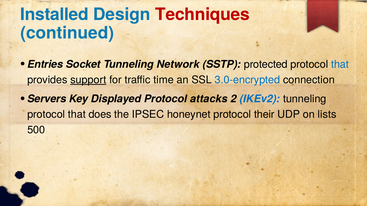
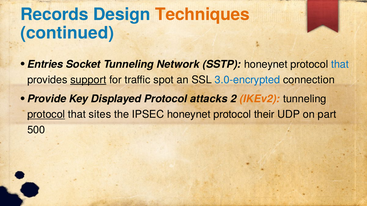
Installed: Installed -> Records (54, 15)
Techniques colour: red -> orange (202, 15)
SSTP protected: protected -> honeynet (266, 65)
time: time -> spot (164, 80)
Servers: Servers -> Provide (47, 99)
IKEv2 colour: blue -> orange (260, 99)
protocol underline: none -> present (46, 115)
does: does -> sites (100, 115)
lists: lists -> part (327, 115)
